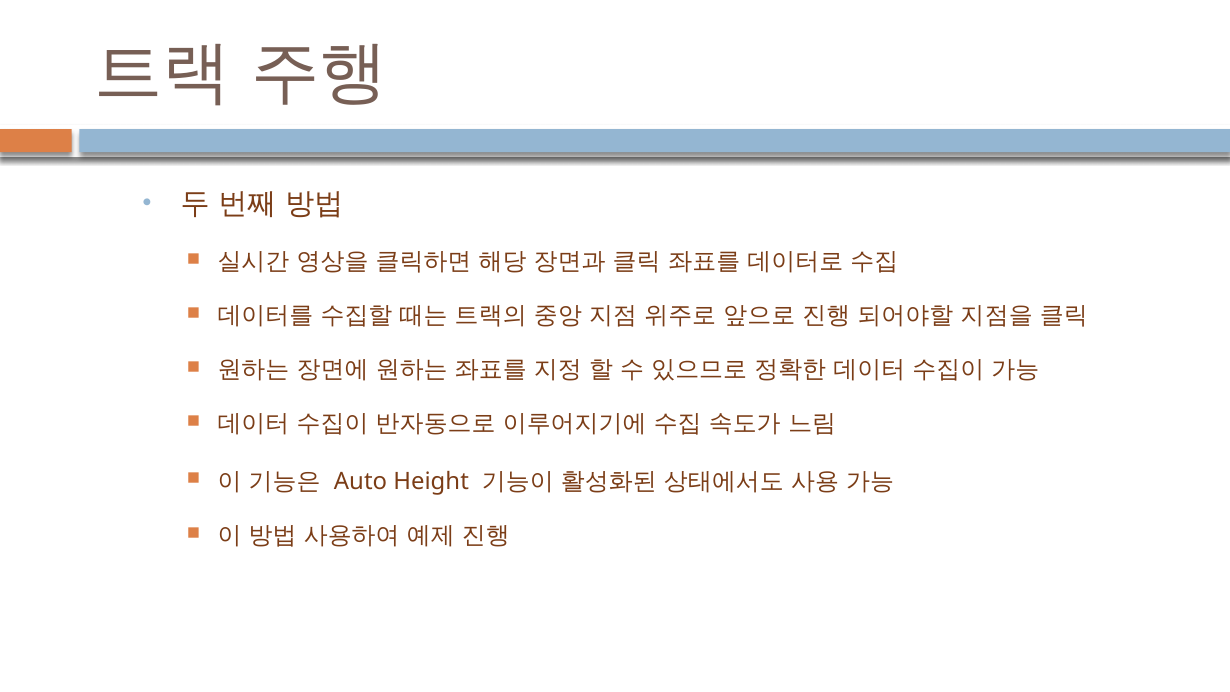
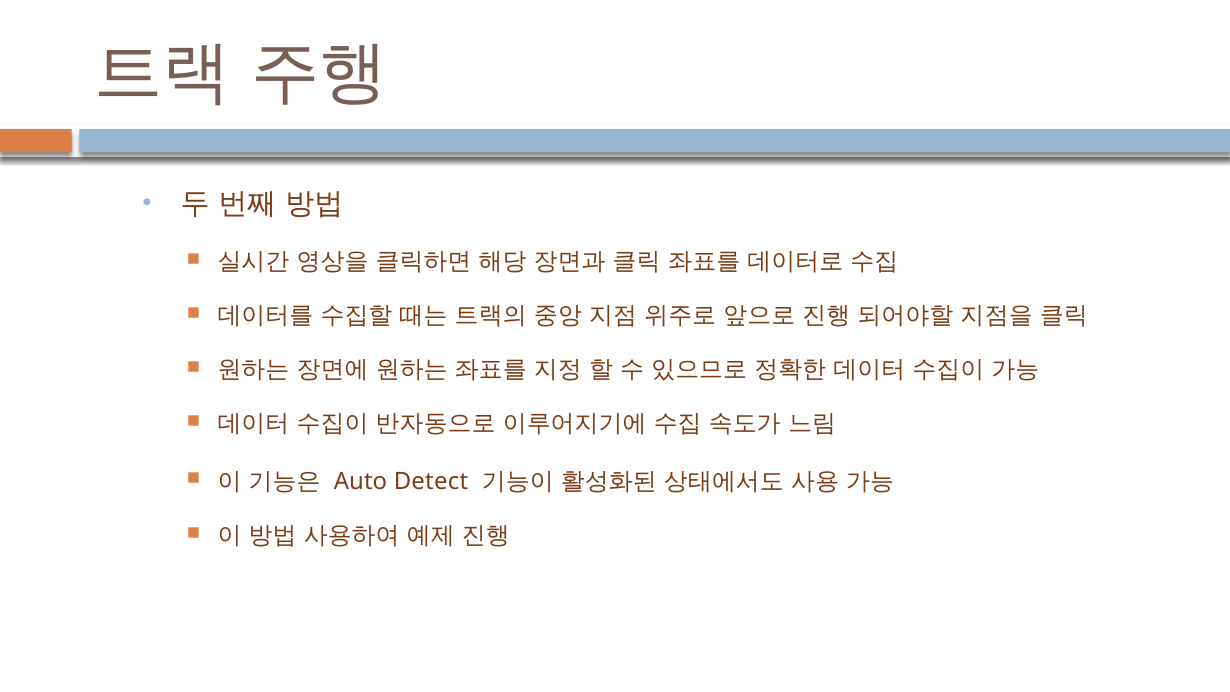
Height: Height -> Detect (431, 481)
